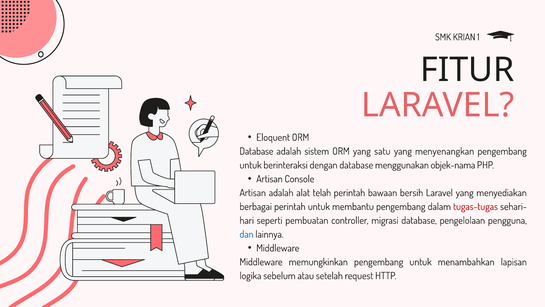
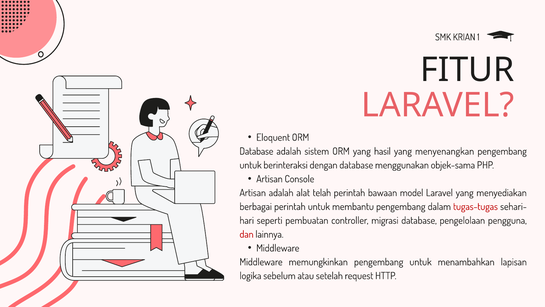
satu: satu -> hasil (382, 151)
objek-nama: objek-nama -> objek-sama (453, 165)
bersih: bersih -> model (412, 193)
dan colour: blue -> red (247, 234)
